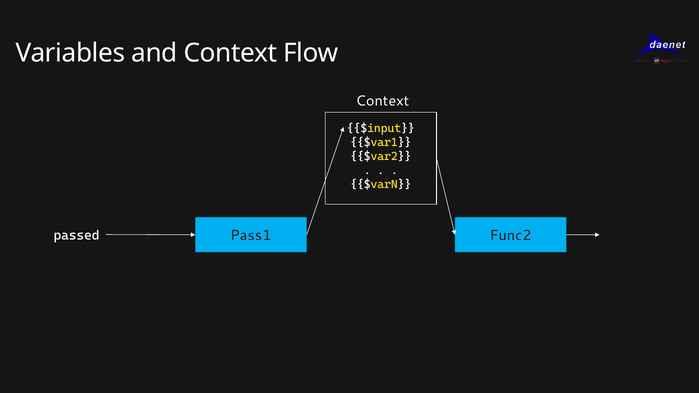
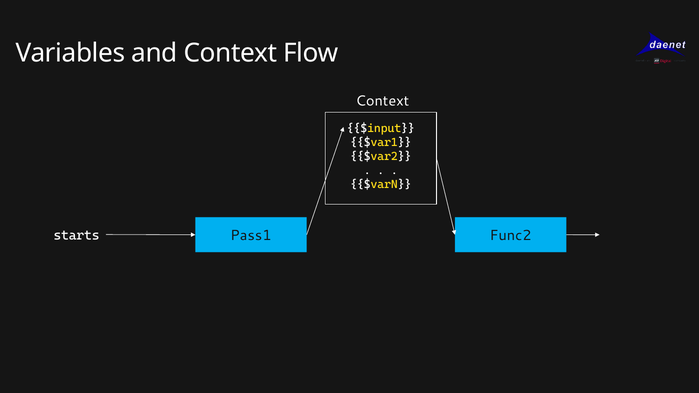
passed: passed -> starts (77, 236)
